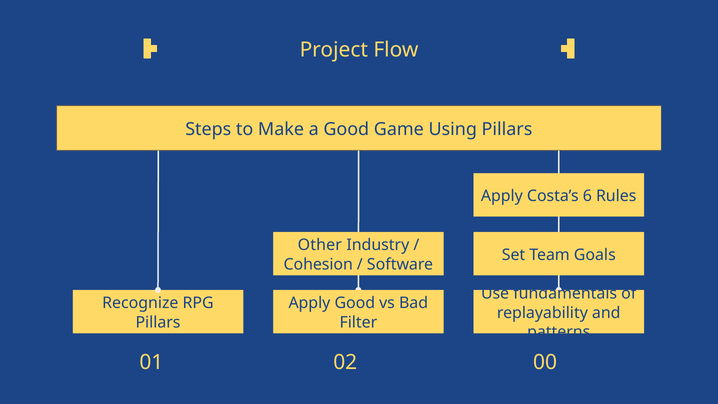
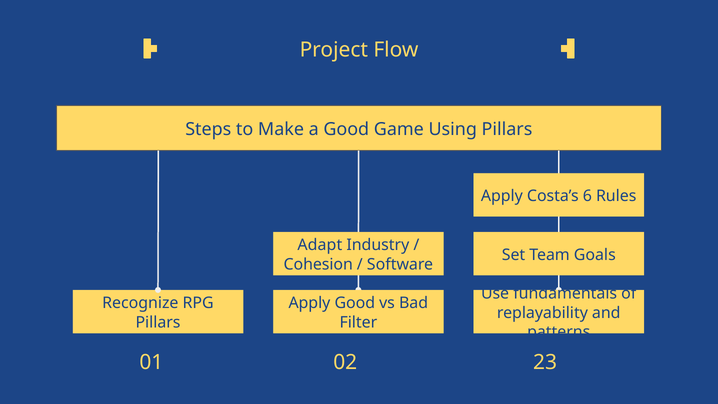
Other: Other -> Adapt (320, 245)
00: 00 -> 23 (545, 362)
